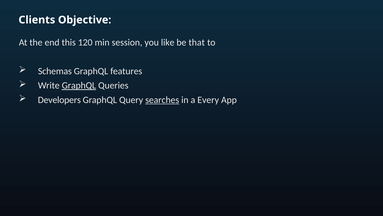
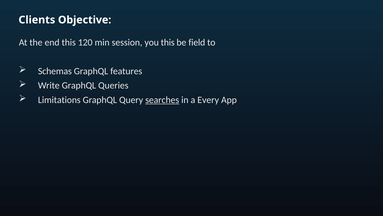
you like: like -> this (168, 42)
that: that -> field (197, 42)
GraphQL underline: present -> none (79, 85)
Developers: Developers -> Limitations (59, 100)
